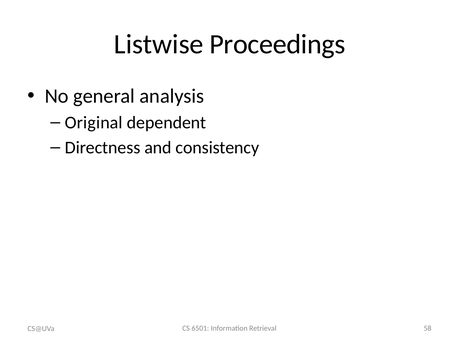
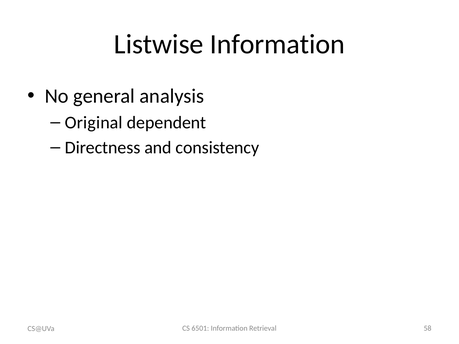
Listwise Proceedings: Proceedings -> Information (277, 44)
